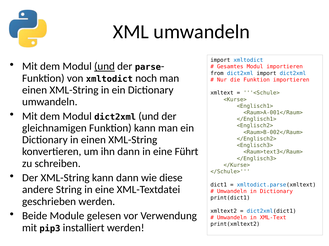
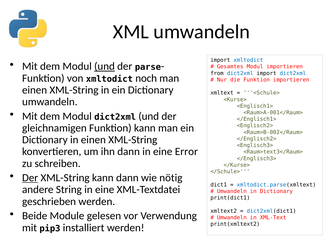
Führt: Führt -> Error (186, 152)
Der underline: none -> present (30, 178)
diese: diese -> nötig (171, 178)
